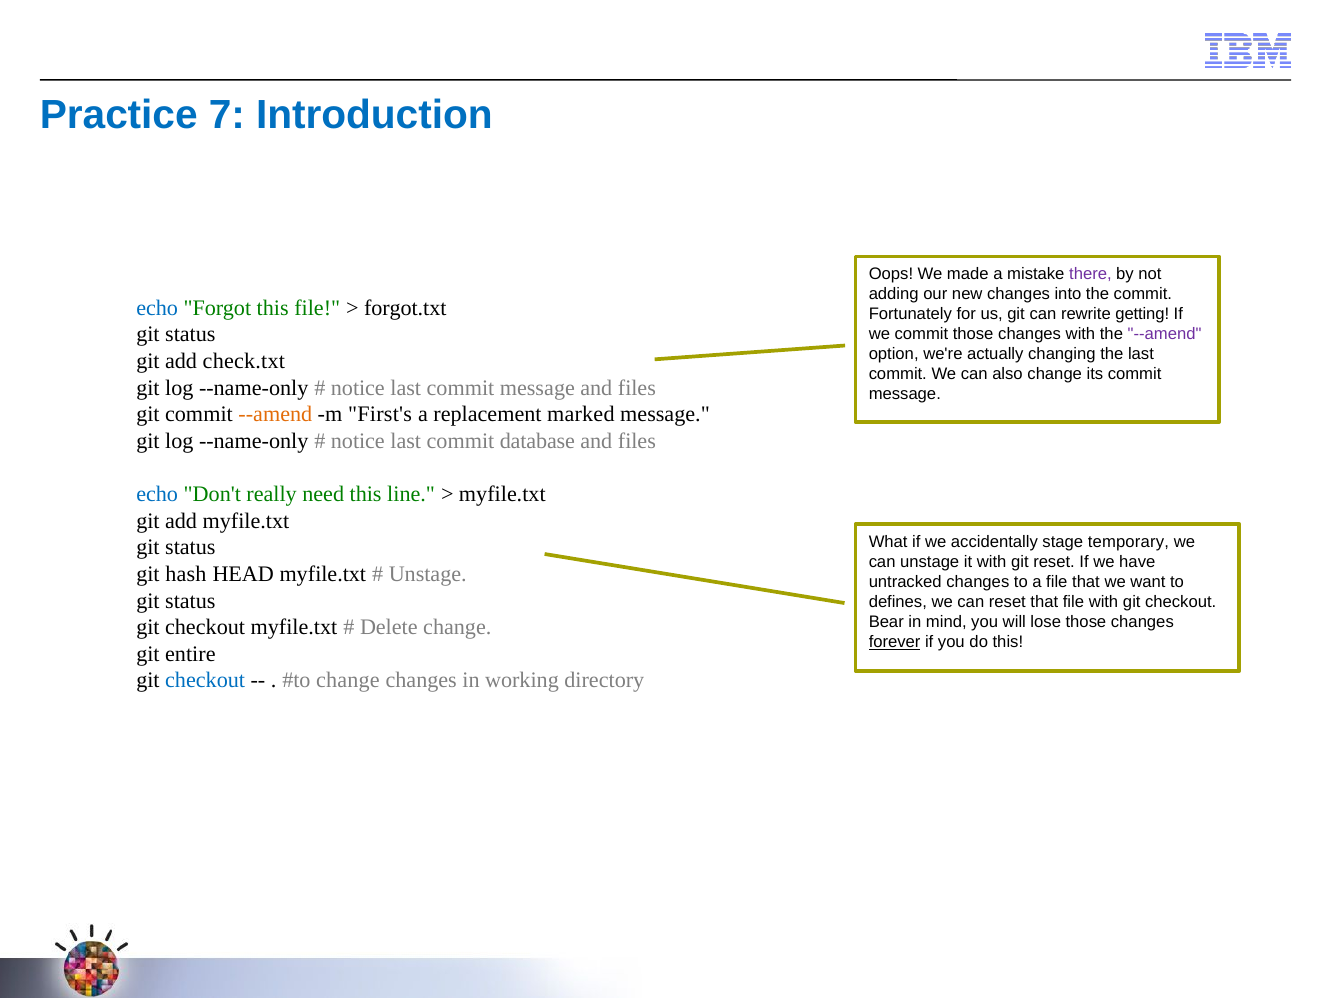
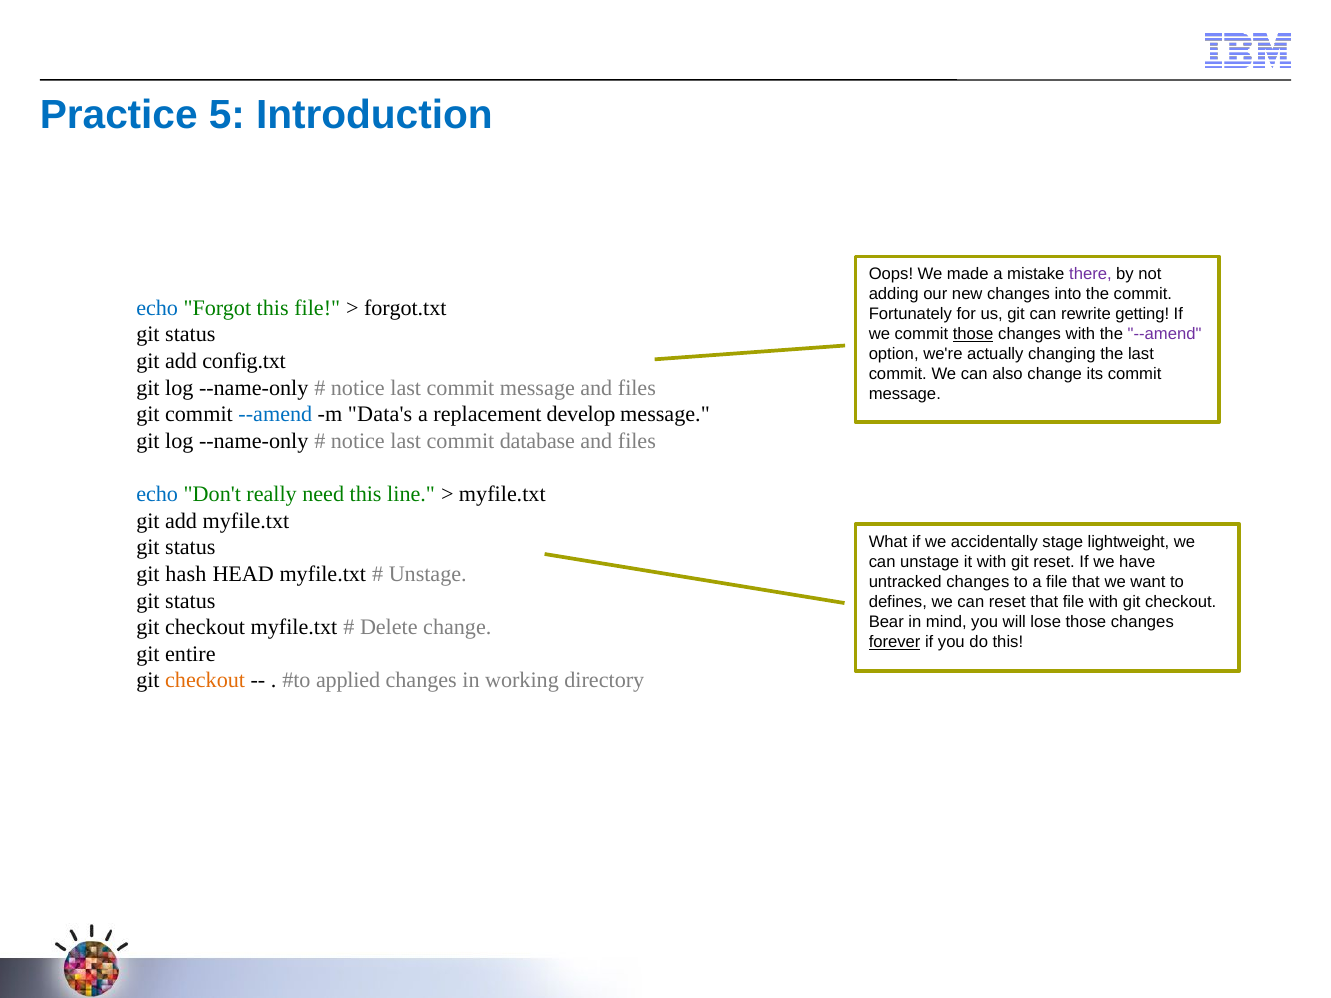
7: 7 -> 5 (227, 115)
those underline: none -> present (973, 334)
check.txt: check.txt -> config.txt (244, 361)
--amend colour: orange -> blue (275, 415)
First's: First's -> Data's (380, 415)
marked: marked -> develop (581, 415)
temporary: temporary -> lightweight (1129, 542)
checkout colour: blue -> orange (205, 681)
change: change -> applied (348, 681)
